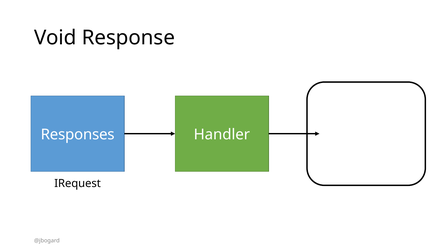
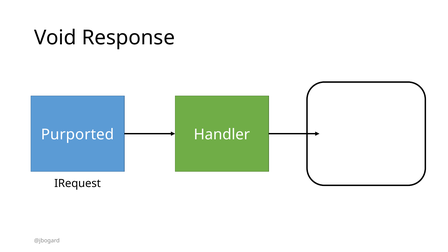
Responses: Responses -> Purported (77, 135)
